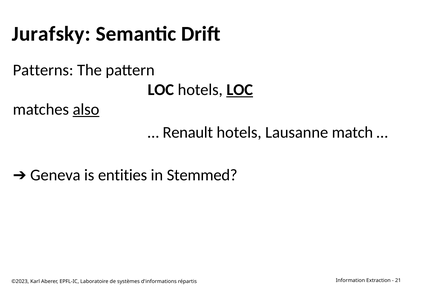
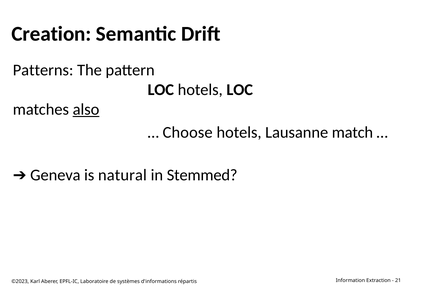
Jurafsky: Jurafsky -> Creation (51, 34)
LOC underline: present -> none (240, 90)
Renault: Renault -> Choose (188, 132)
entities: entities -> natural (122, 175)
